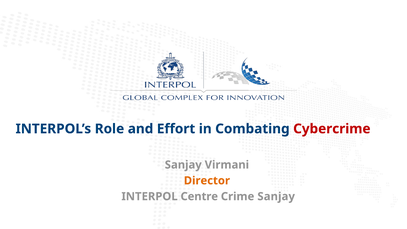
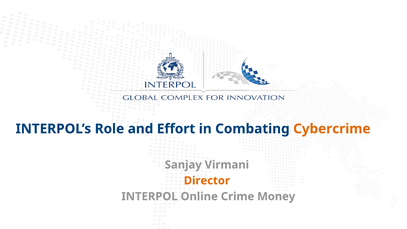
Cybercrime colour: red -> orange (332, 129)
Centre: Centre -> Online (199, 196)
Crime Sanjay: Sanjay -> Money (276, 196)
